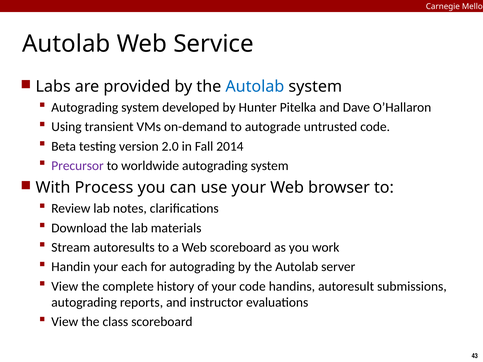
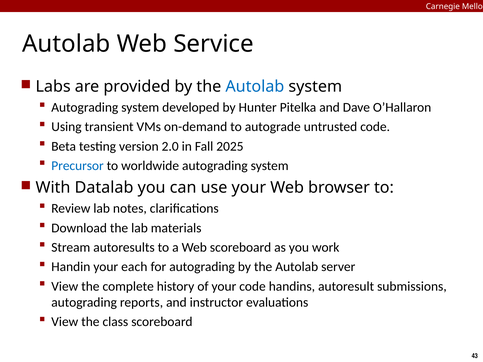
2014: 2014 -> 2025 (230, 146)
Precursor colour: purple -> blue (78, 166)
Process: Process -> Datalab (104, 188)
